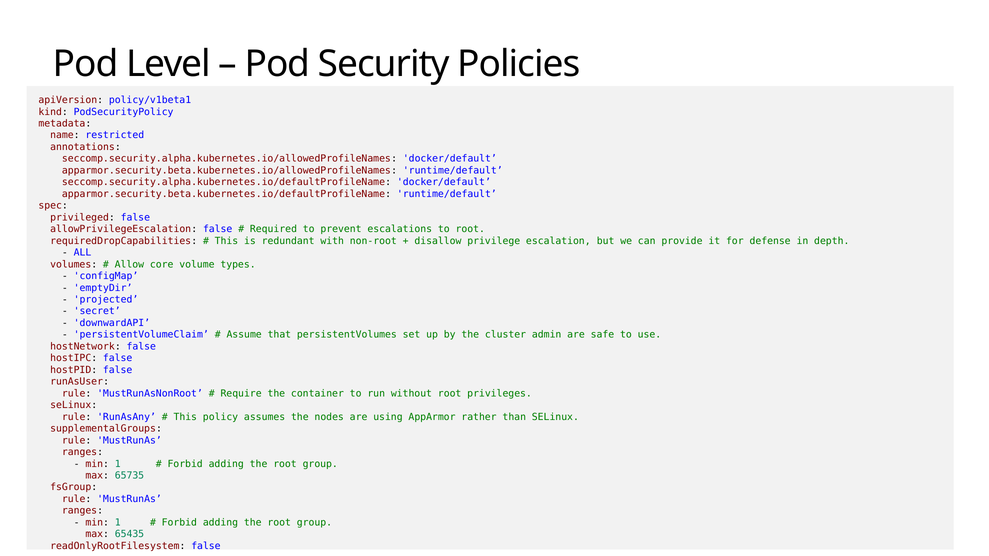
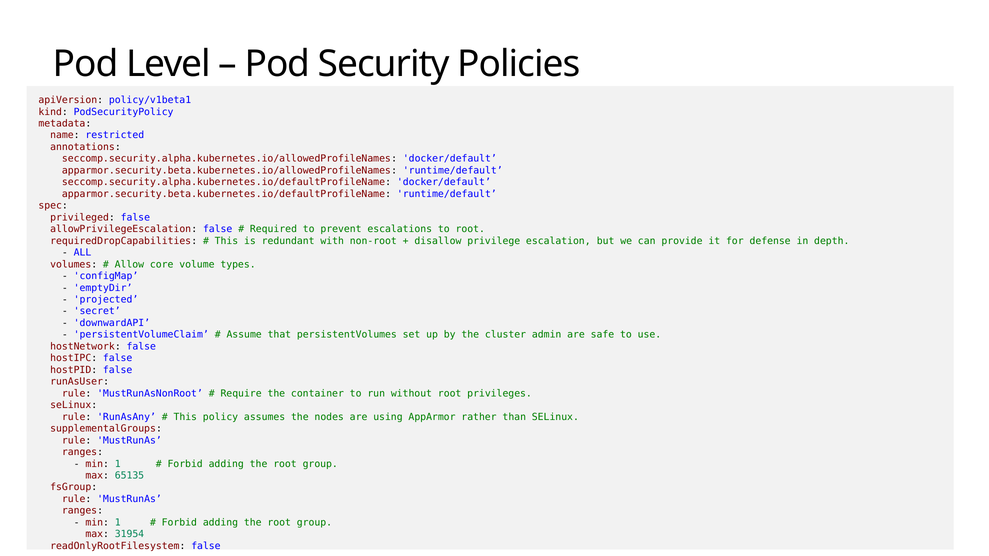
65735: 65735 -> 65135 (129, 476)
65435: 65435 -> 31954 (129, 534)
